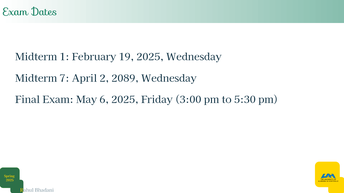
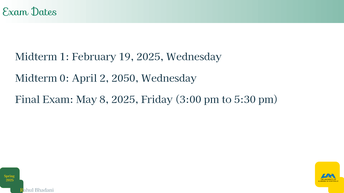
7: 7 -> 0 (64, 79)
2089: 2089 -> 2050 (125, 79)
6: 6 -> 8 (104, 100)
